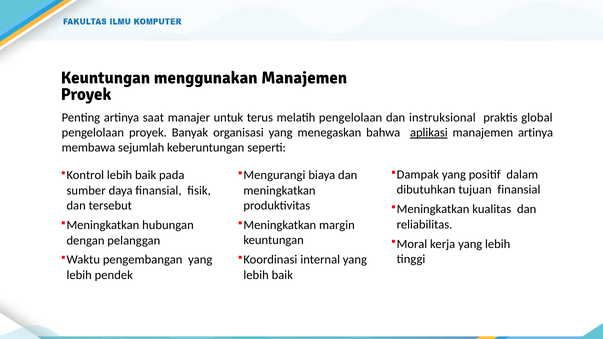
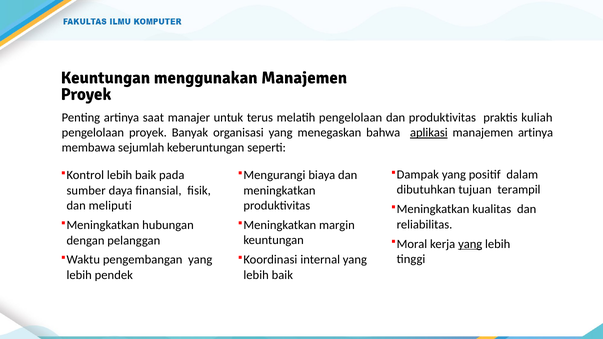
dan instruksional: instruksional -> produktivitas (442, 118)
global: global -> kuliah (537, 118)
tujuan finansial: finansial -> terampil (519, 190)
tersebut: tersebut -> meliputi (110, 206)
yang underline: none -> present (470, 244)
